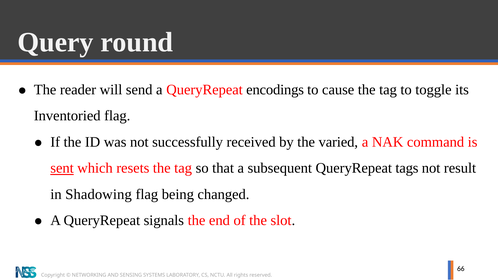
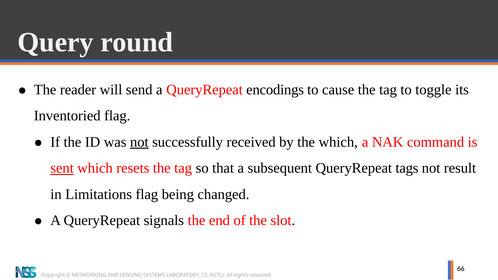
not underline: none -> present (139, 142)
the varied: varied -> which (338, 142)
Shadowing: Shadowing -> Limitations (99, 194)
